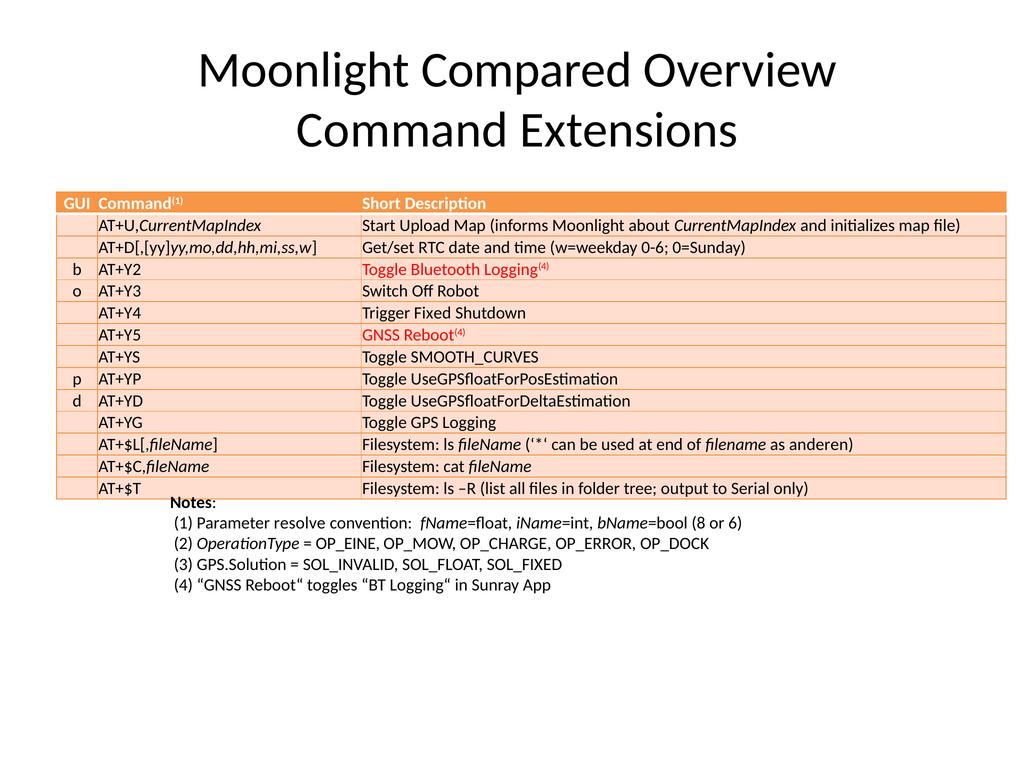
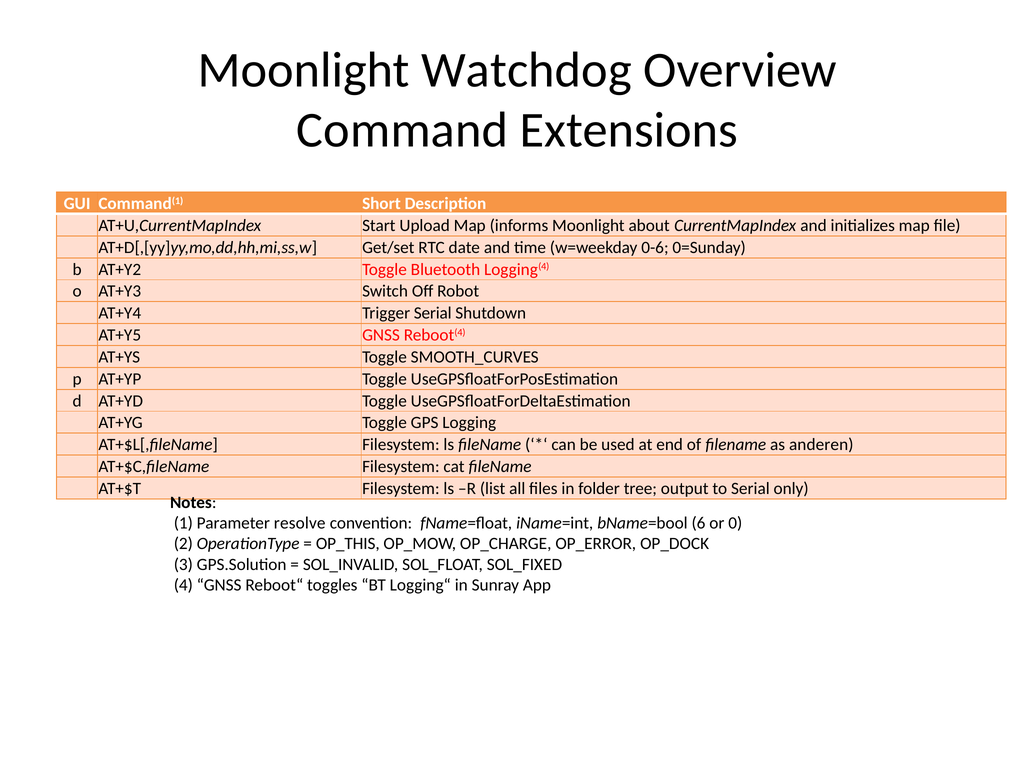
Compared: Compared -> Watchdog (526, 70)
Trigger Fixed: Fixed -> Serial (433, 313)
8: 8 -> 6 (698, 523)
6: 6 -> 0 (735, 523)
OP_EINE: OP_EINE -> OP_THIS (348, 544)
